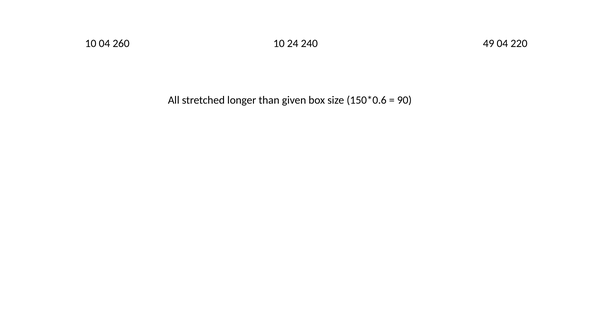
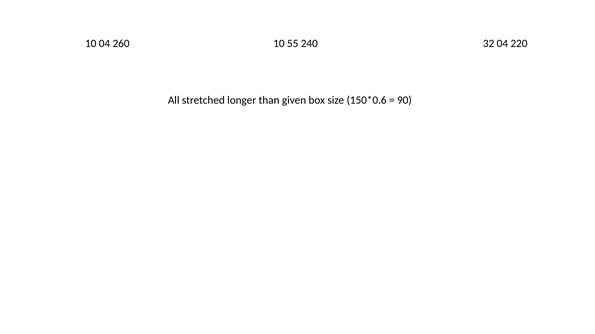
24: 24 -> 55 (293, 43)
49: 49 -> 32 (489, 43)
